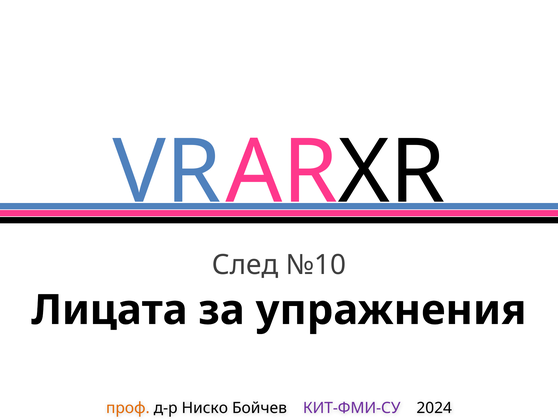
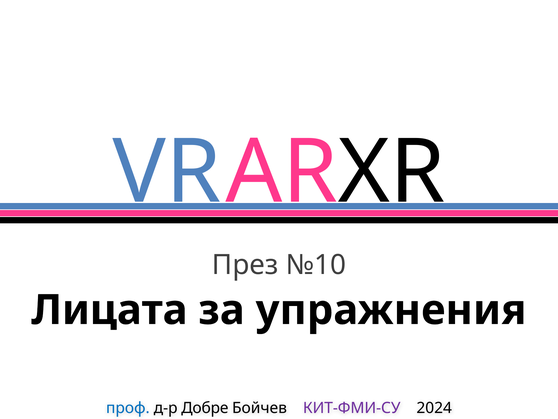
След: След -> През (245, 265)
проф colour: orange -> blue (128, 407)
Ниско: Ниско -> Добре (205, 407)
